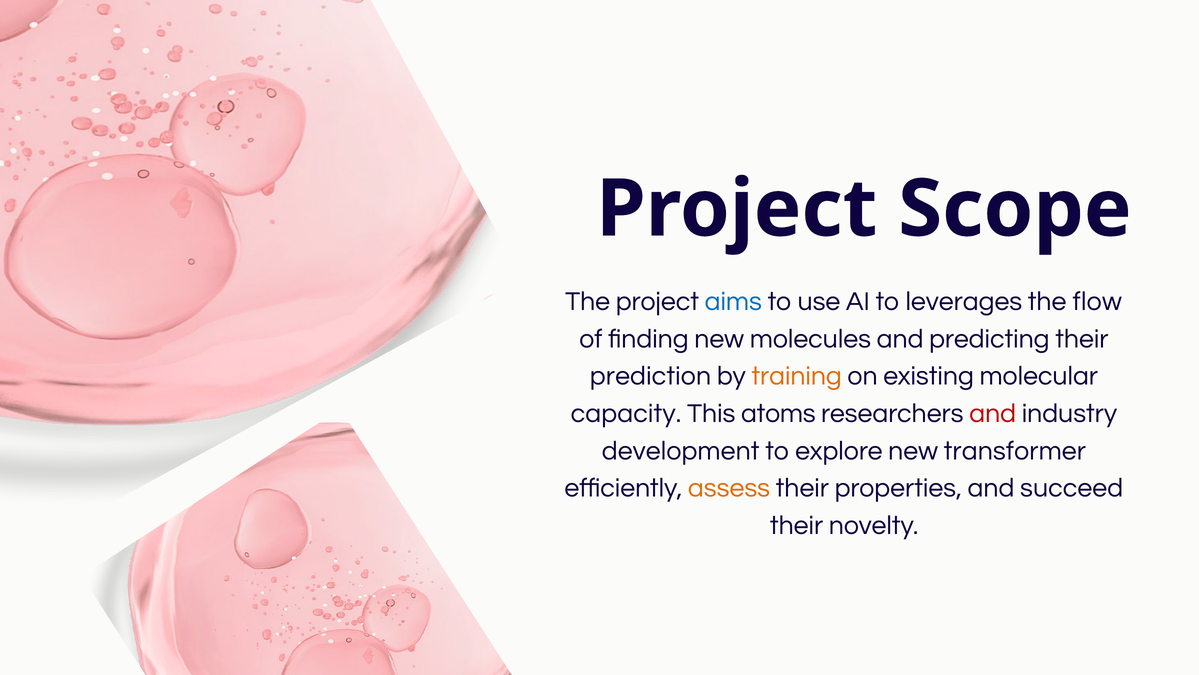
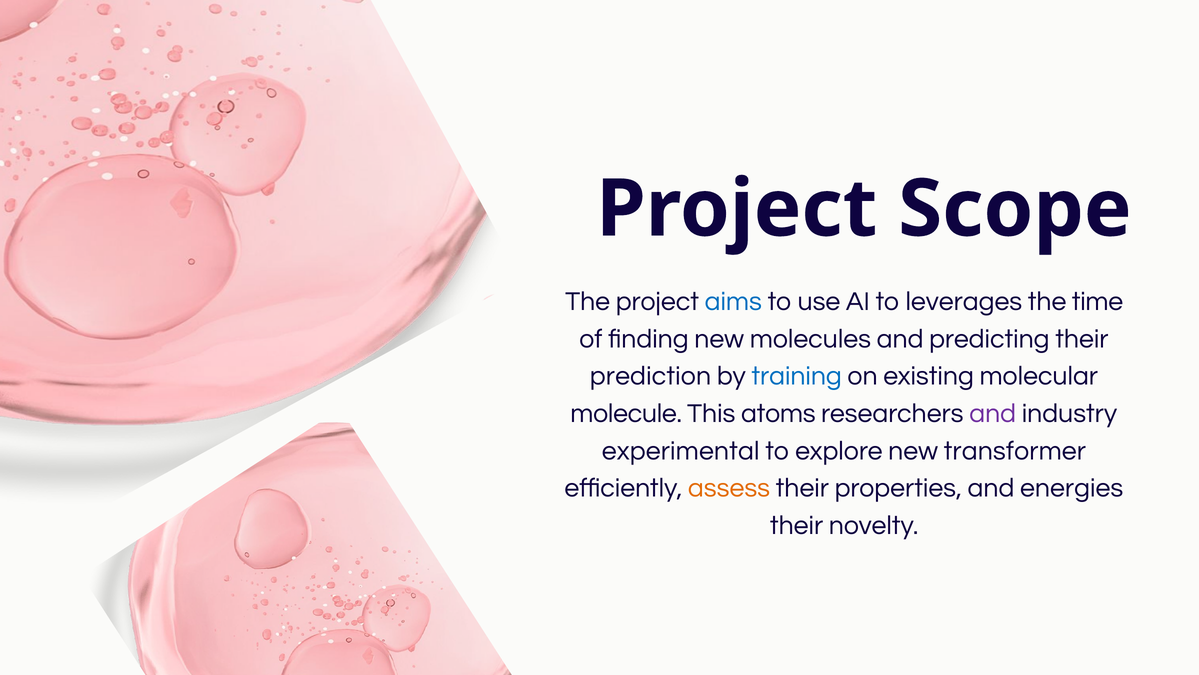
flow: flow -> time (1097, 301)
training colour: orange -> blue (797, 376)
capacity: capacity -> molecule (626, 413)
and colour: red -> purple (993, 413)
development: development -> experimental (681, 450)
succeed: succeed -> energies (1072, 488)
